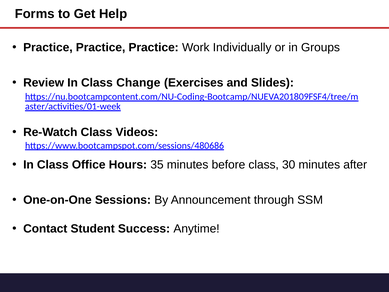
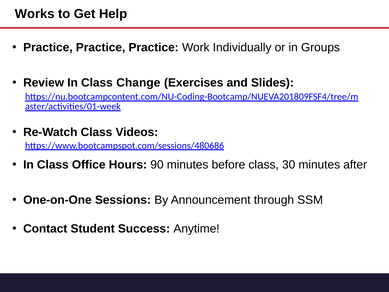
Forms: Forms -> Works (35, 14)
35: 35 -> 90 (157, 165)
